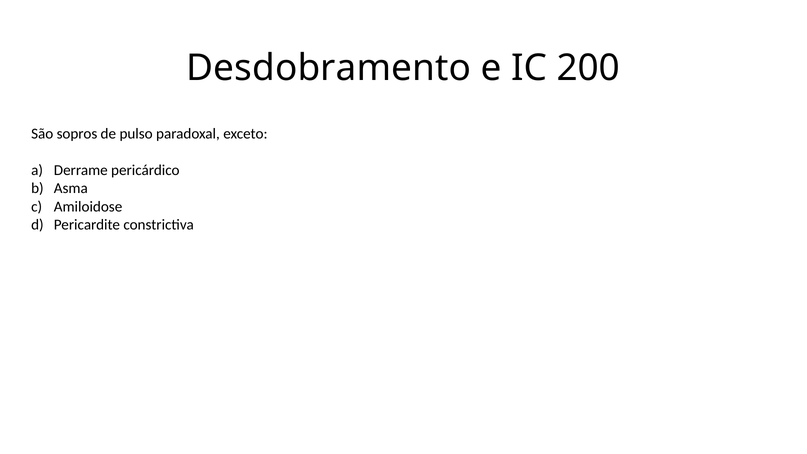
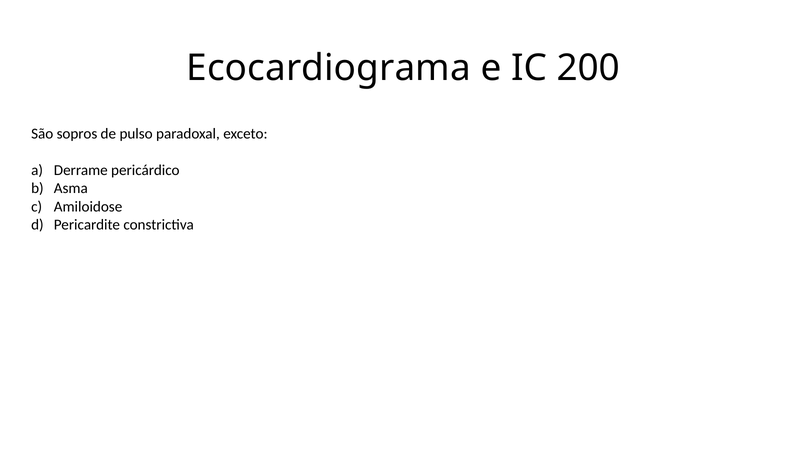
Desdobramento: Desdobramento -> Ecocardiograma (329, 68)
